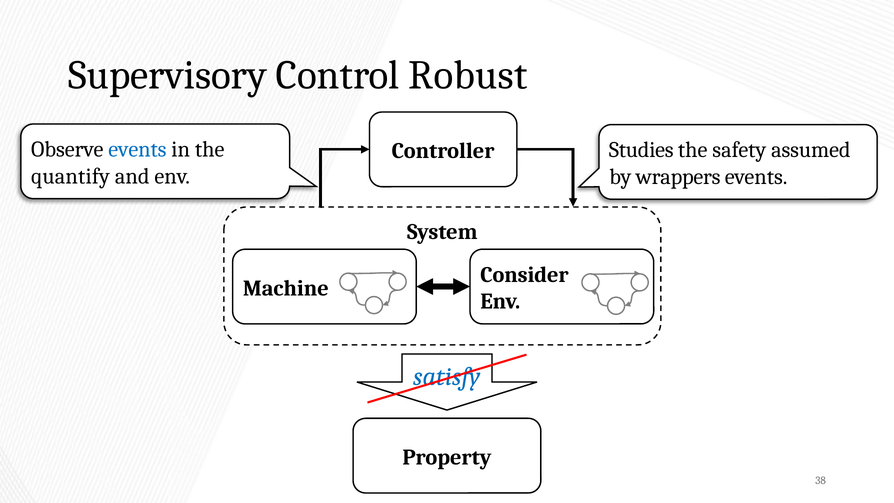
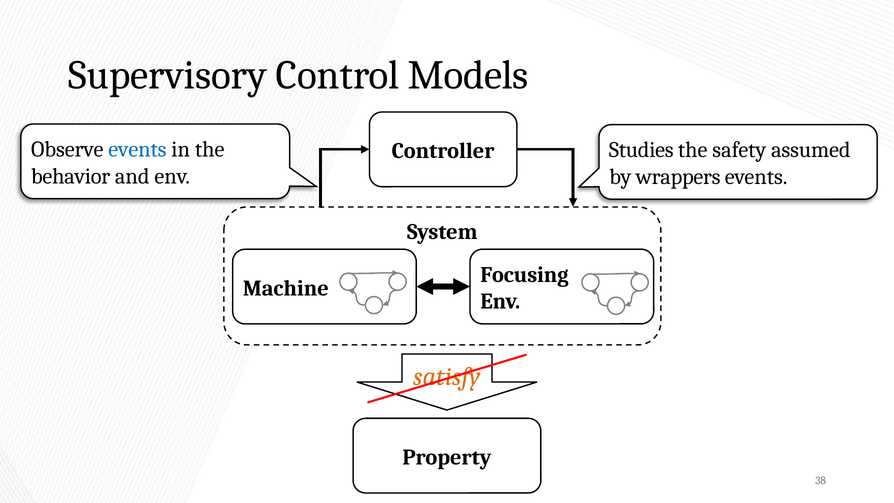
Robust: Robust -> Models (468, 75)
quantify: quantify -> behavior (71, 176)
Consider: Consider -> Focusing (524, 275)
satisfy colour: blue -> orange (447, 377)
